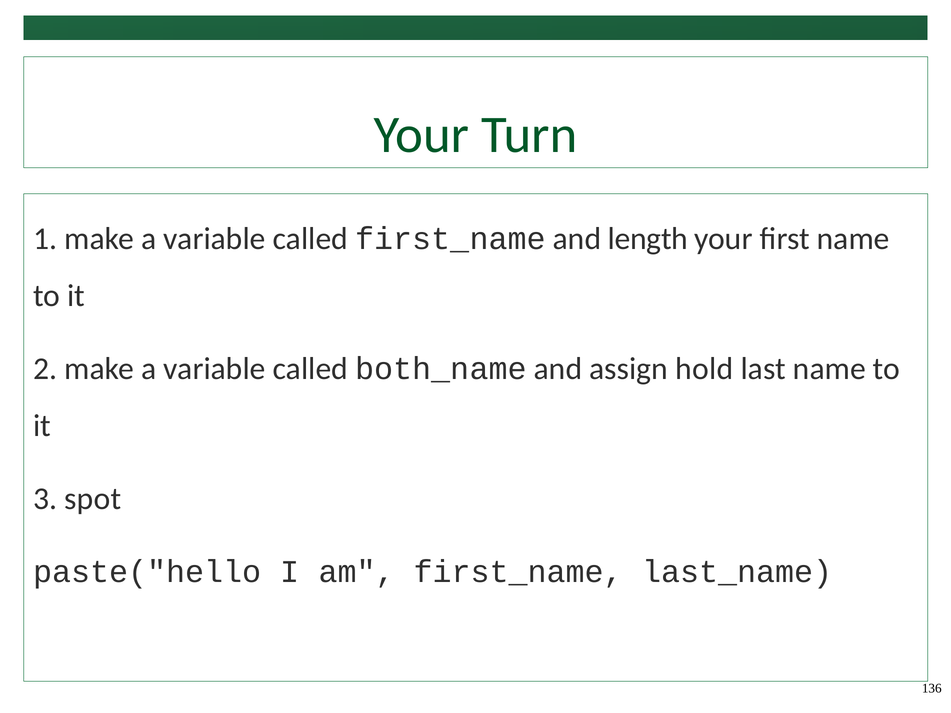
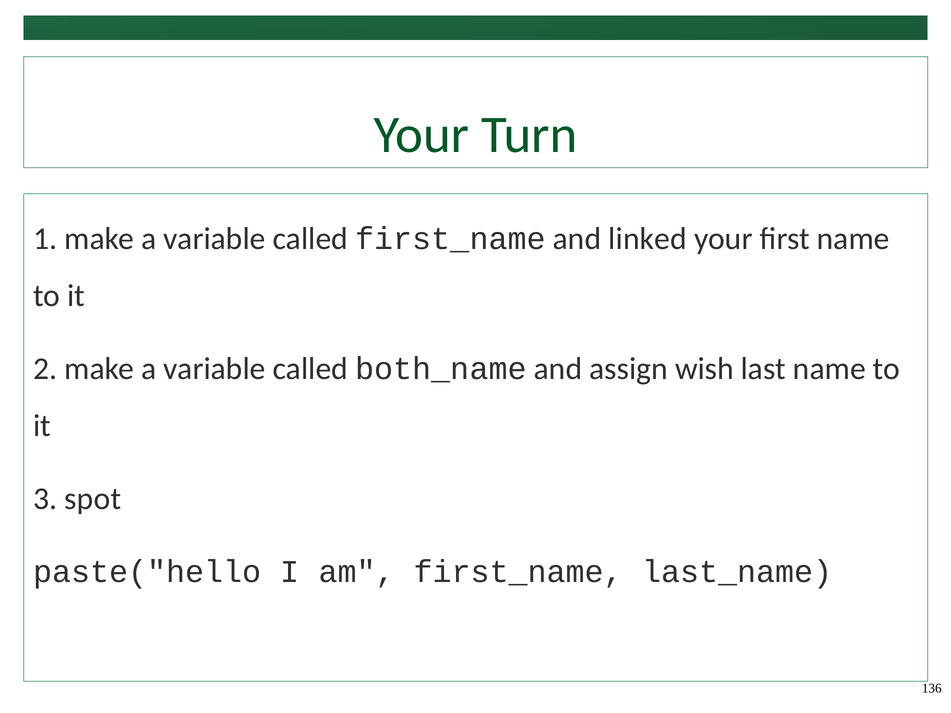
length: length -> linked (648, 239)
hold: hold -> wish (704, 369)
